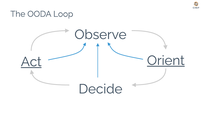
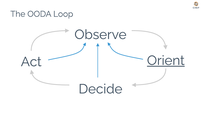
Act underline: present -> none (31, 62)
